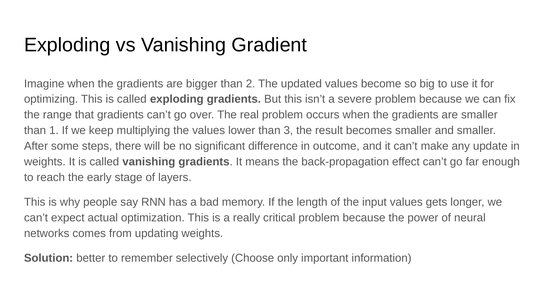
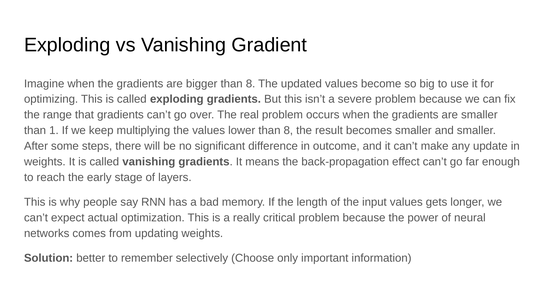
bigger than 2: 2 -> 8 (251, 84)
lower than 3: 3 -> 8 (288, 131)
